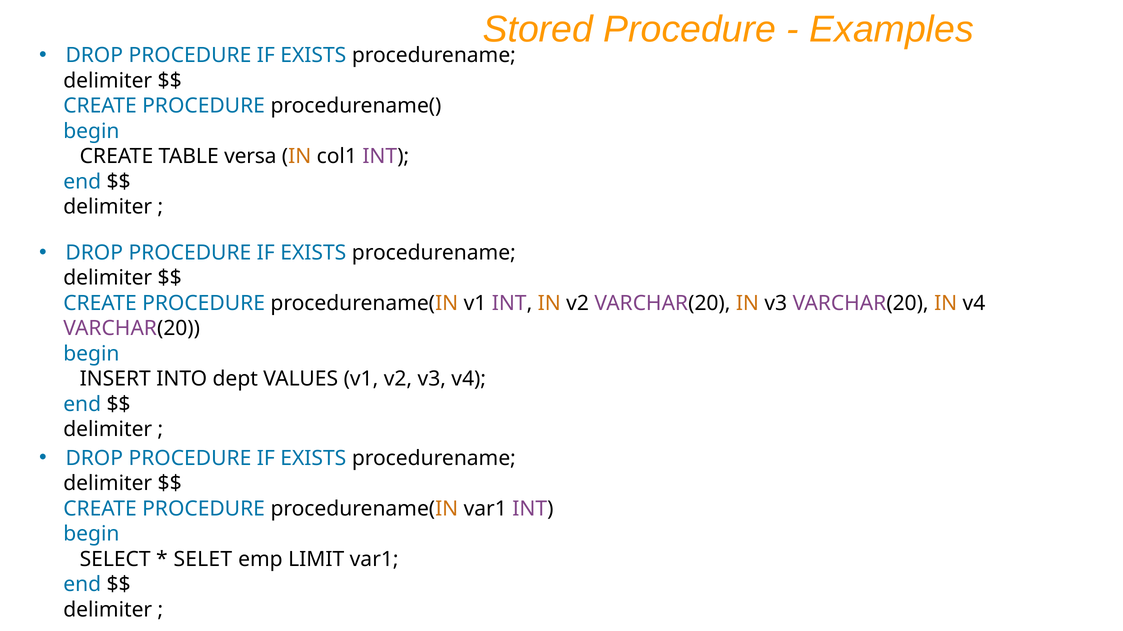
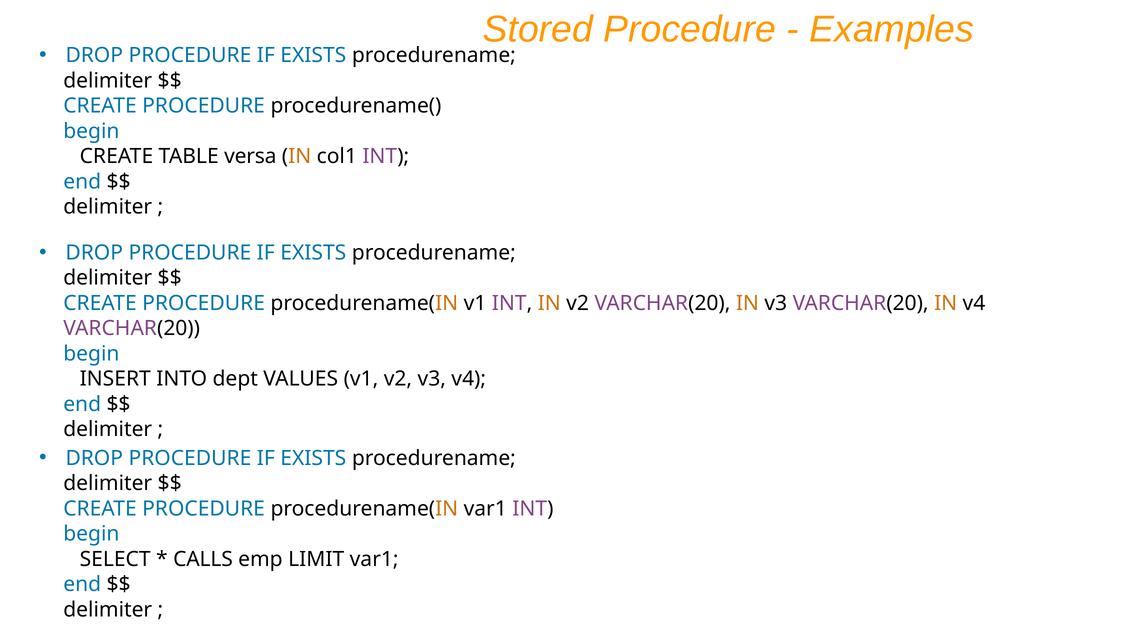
SELET: SELET -> CALLS (203, 560)
